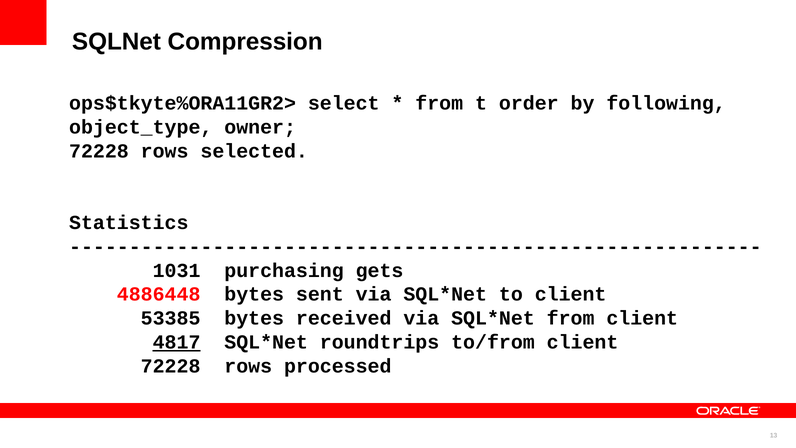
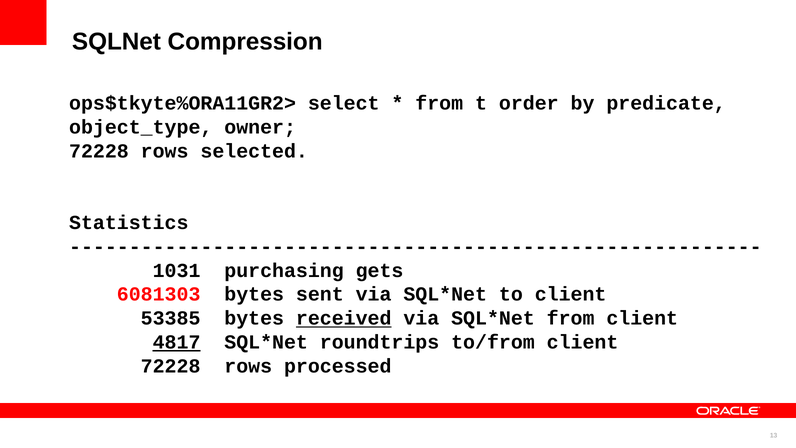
following: following -> predicate (666, 103)
4886448: 4886448 -> 6081303 (159, 294)
received underline: none -> present (344, 318)
